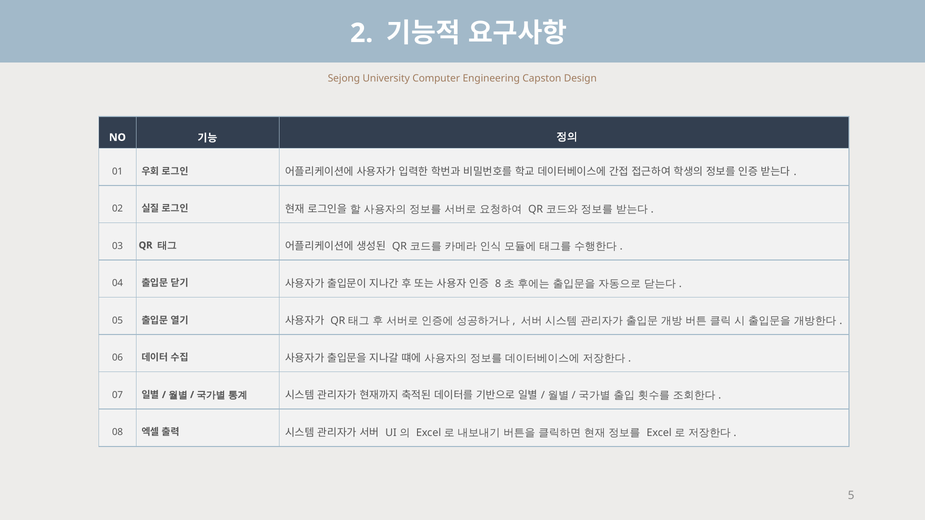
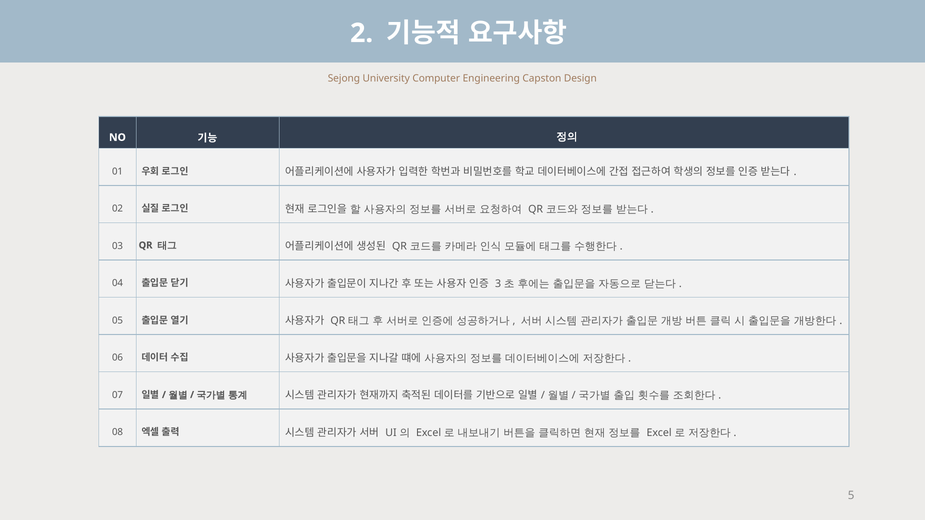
8: 8 -> 3 (498, 284)
